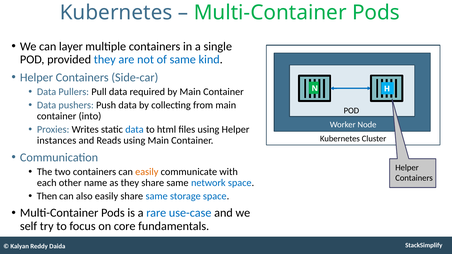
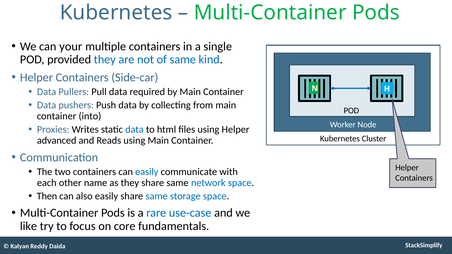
layer: layer -> your (71, 47)
instances: instances -> advanced (57, 141)
easily colour: orange -> blue (147, 172)
self: self -> like (29, 226)
